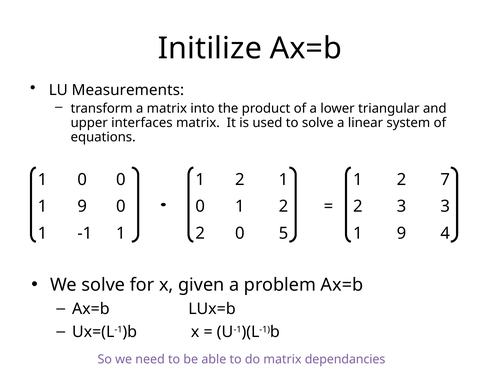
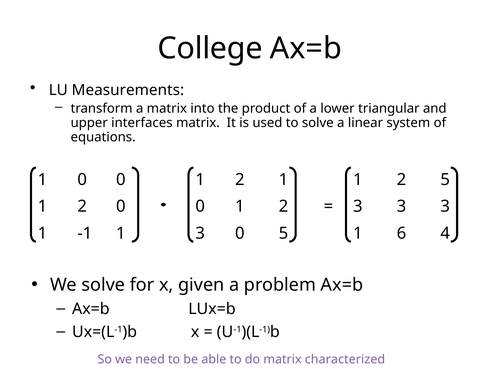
Initilize: Initilize -> College (210, 48)
2 7: 7 -> 5 (445, 180)
9: 9 -> 2 (82, 206)
2: 2 -> 3 (358, 206)
-1 1 2: 2 -> 3 (200, 233)
5 1 9: 9 -> 6 (402, 233)
dependancies: dependancies -> characterized (345, 359)
